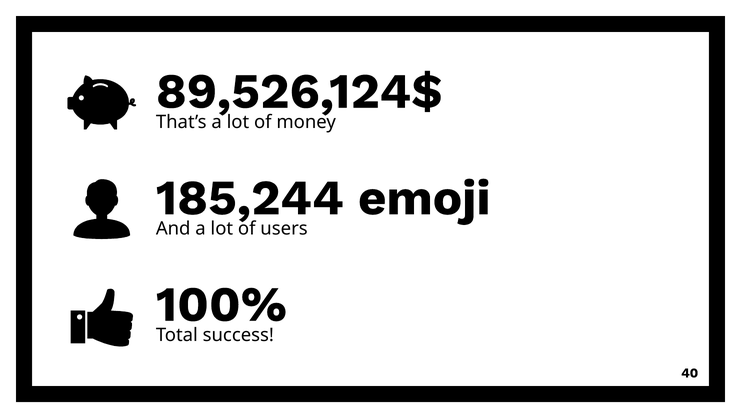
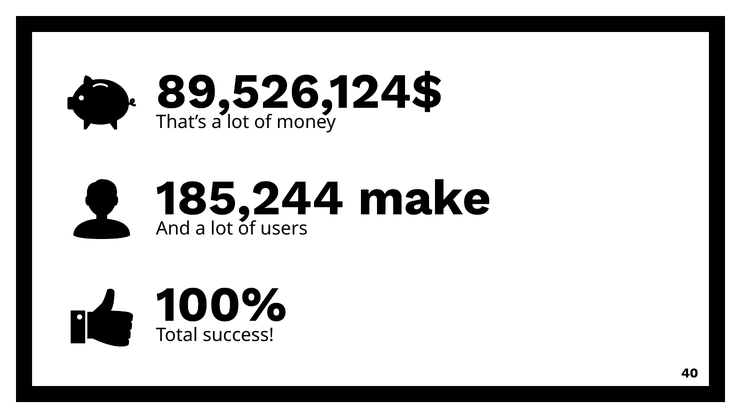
emoji: emoji -> make (424, 198)
